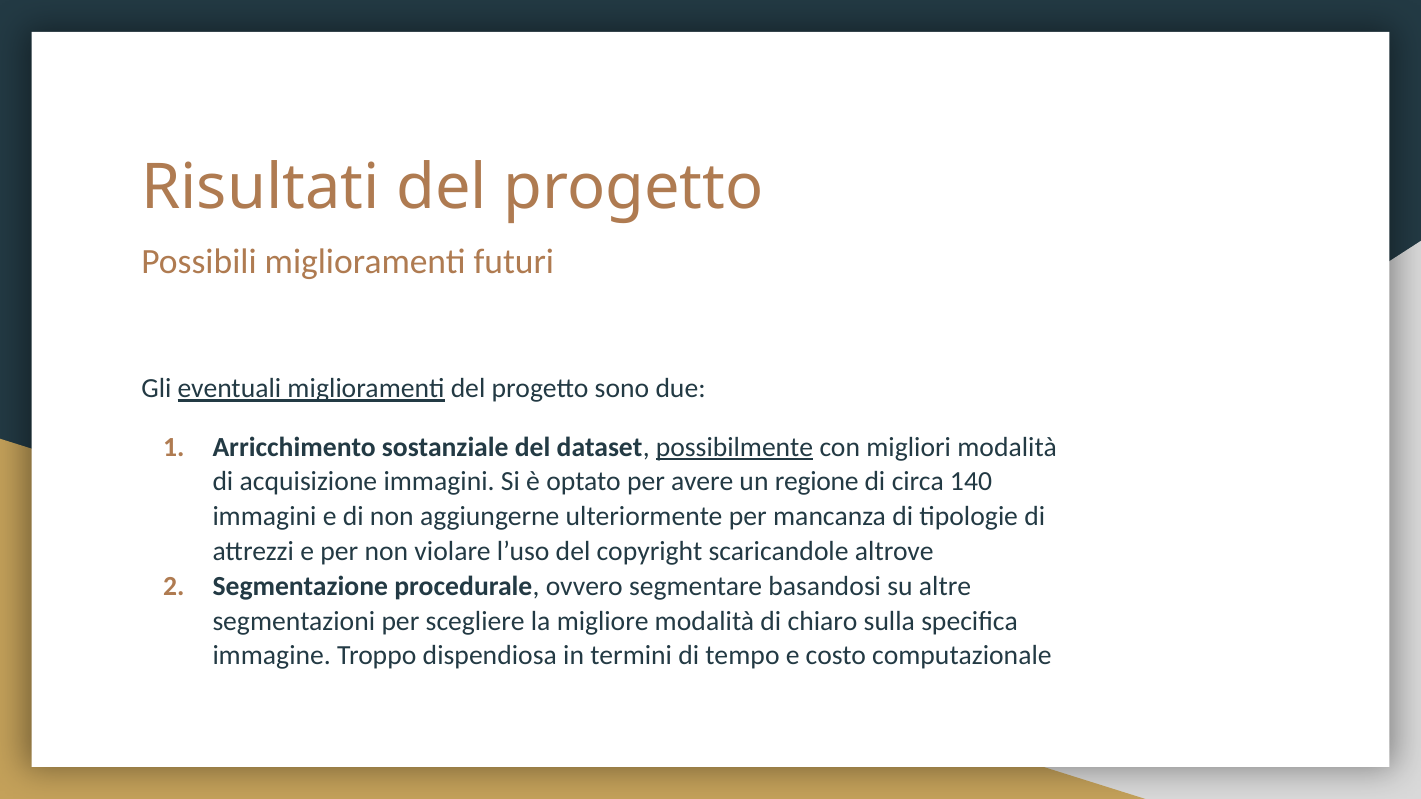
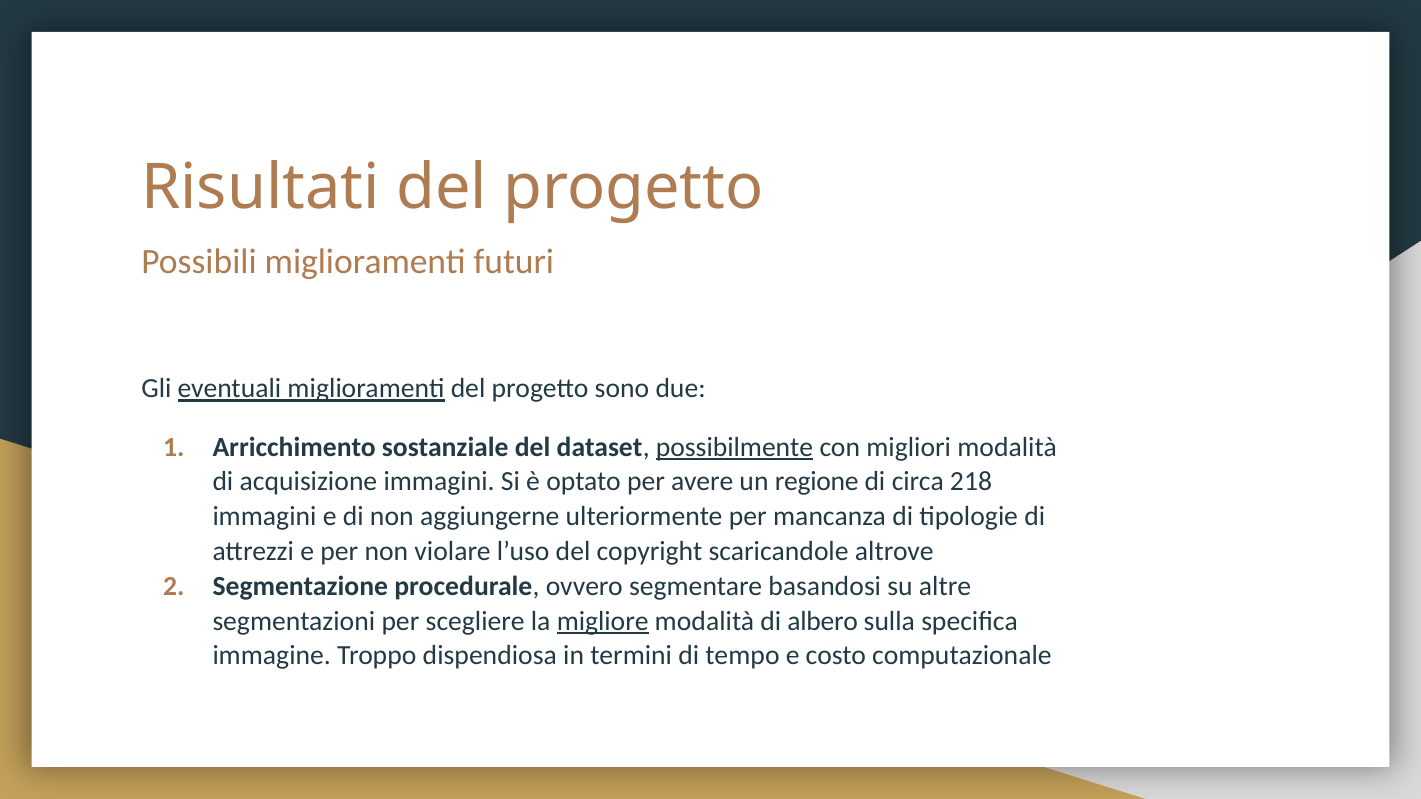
140: 140 -> 218 (971, 482)
migliore underline: none -> present (603, 621)
chiaro: chiaro -> albero (823, 621)
